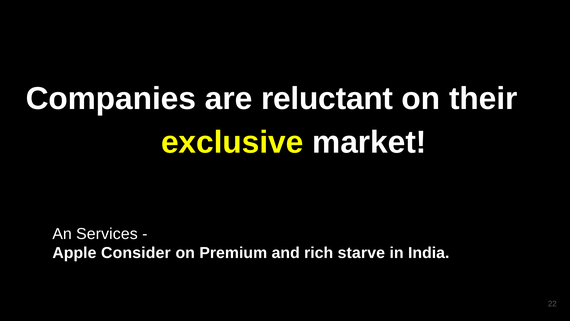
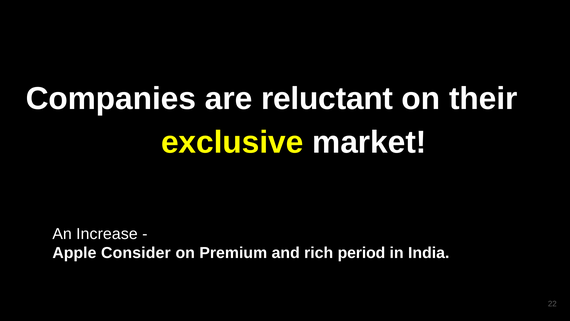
Services: Services -> Increase (107, 234)
starve: starve -> period (361, 253)
